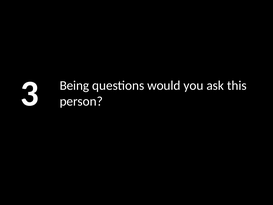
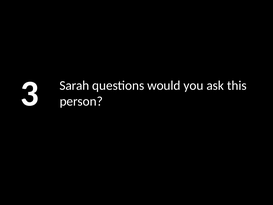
Being: Being -> Sarah (74, 85)
